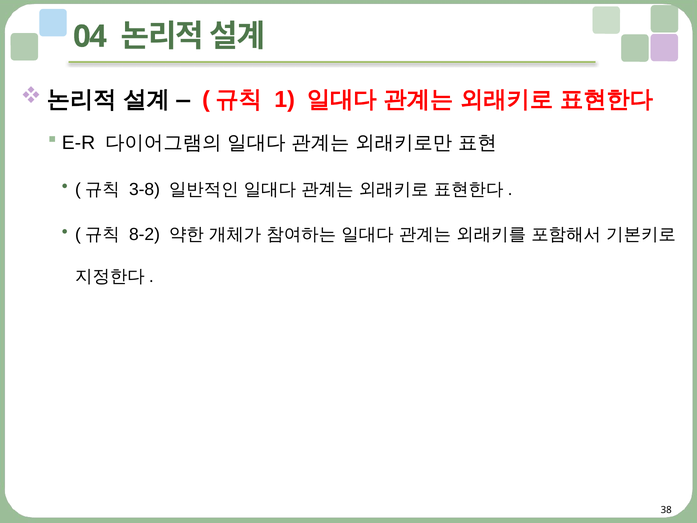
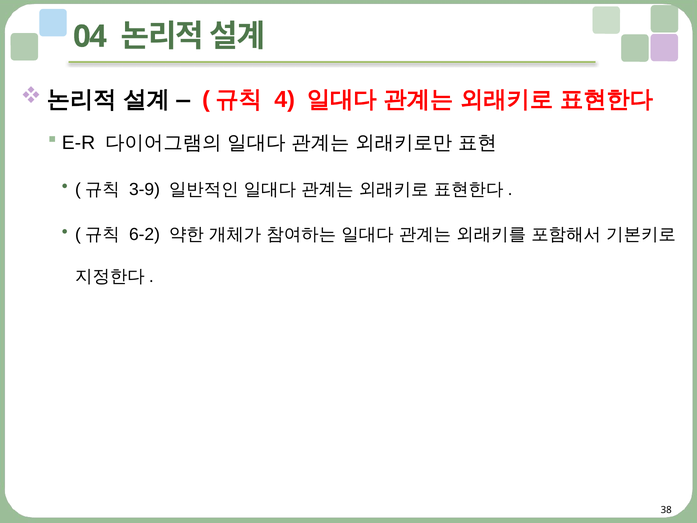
1: 1 -> 4 (285, 99)
3-8: 3-8 -> 3-9 (145, 189)
8-2: 8-2 -> 6-2 (145, 235)
